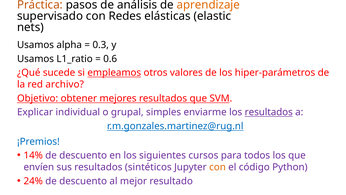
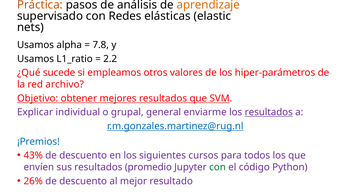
0.3: 0.3 -> 7.8 (101, 45)
0.6: 0.6 -> 2.2 (110, 59)
empleamos underline: present -> none (114, 73)
simples: simples -> general (164, 112)
14%: 14% -> 43% (33, 155)
sintéticos: sintéticos -> promedio (148, 167)
con colour: orange -> green (217, 167)
24%: 24% -> 26% (33, 181)
